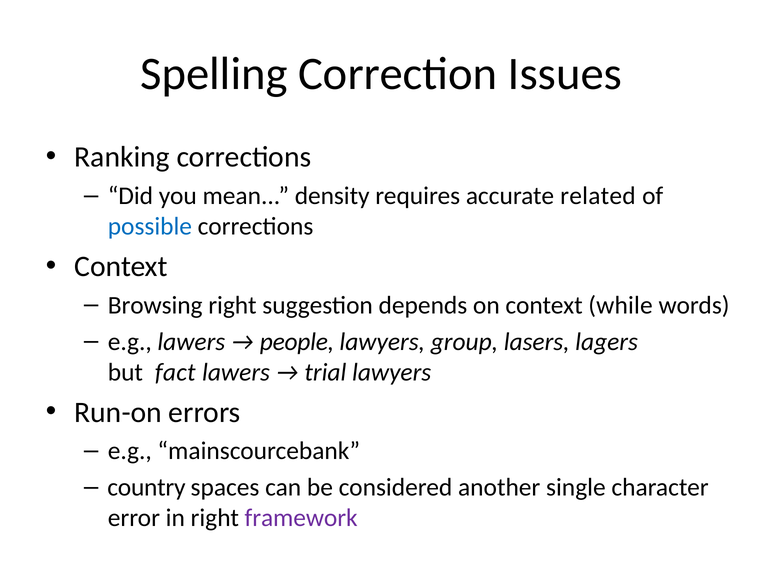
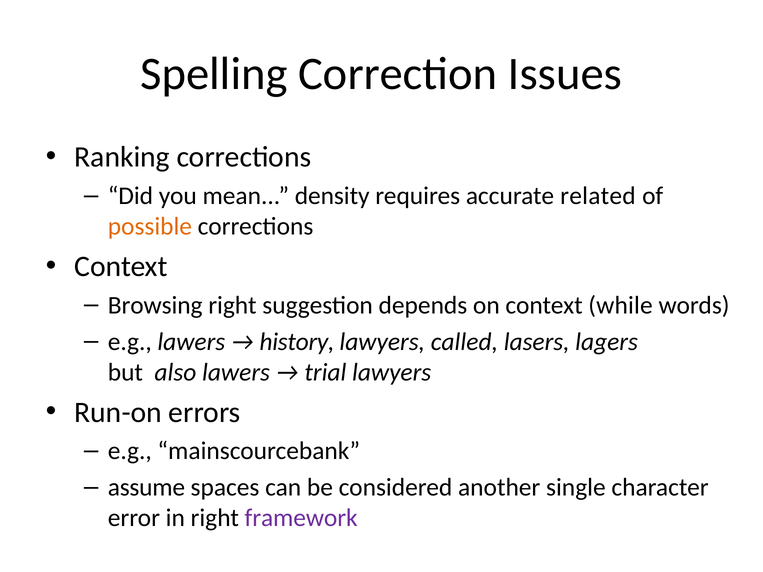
possible colour: blue -> orange (150, 226)
people: people -> history (297, 342)
group: group -> called (464, 342)
fact: fact -> also (175, 372)
country: country -> assume (146, 488)
